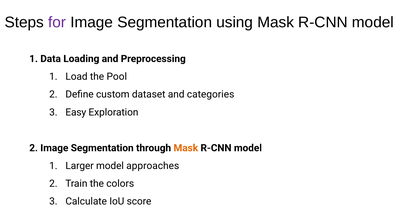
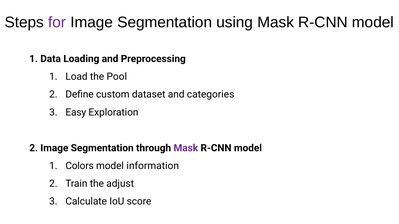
Mask colour: orange -> purple (186, 148)
Larger: Larger -> Colors (80, 166)
approaches: approaches -> information (153, 166)
colors: colors -> adjust (120, 184)
